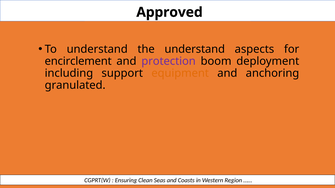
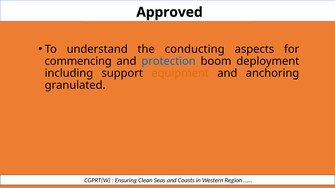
the understand: understand -> conducting (195, 49)
encirclement: encirclement -> commencing (78, 61)
protection colour: purple -> blue (169, 61)
